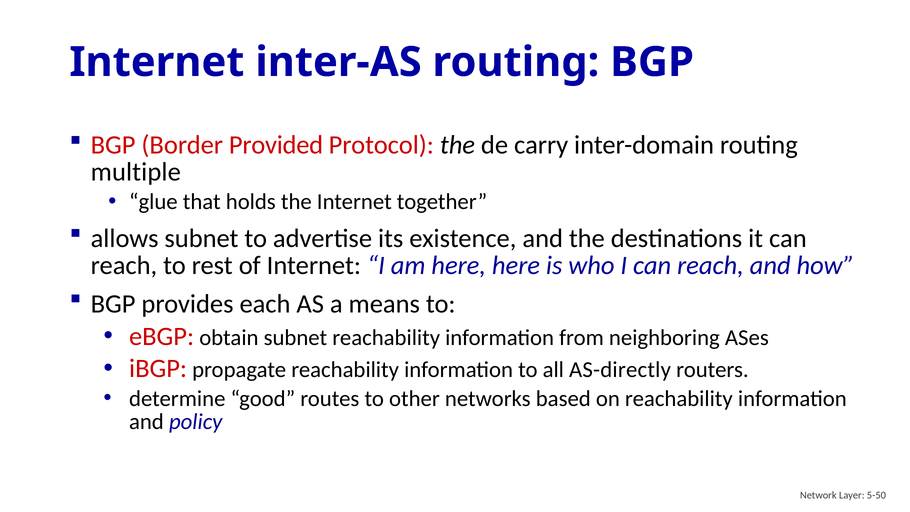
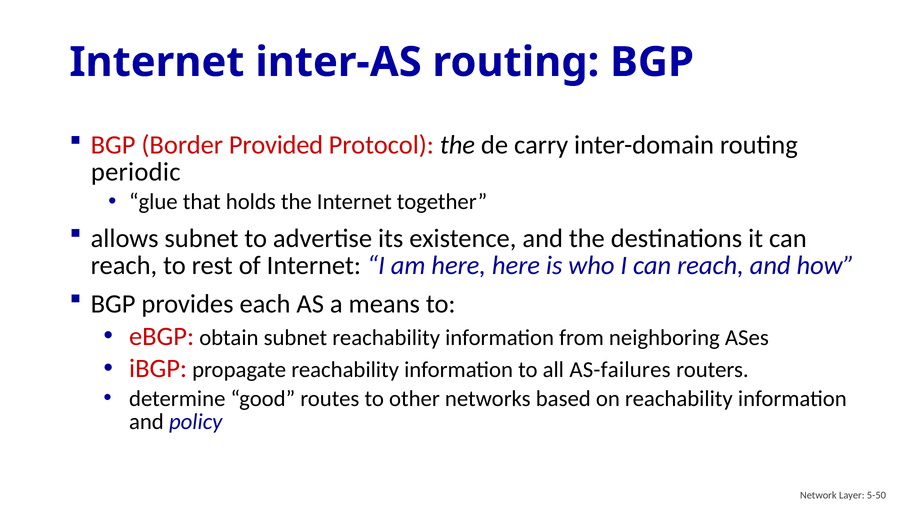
multiple: multiple -> periodic (136, 172)
AS-directly: AS-directly -> AS-failures (620, 370)
